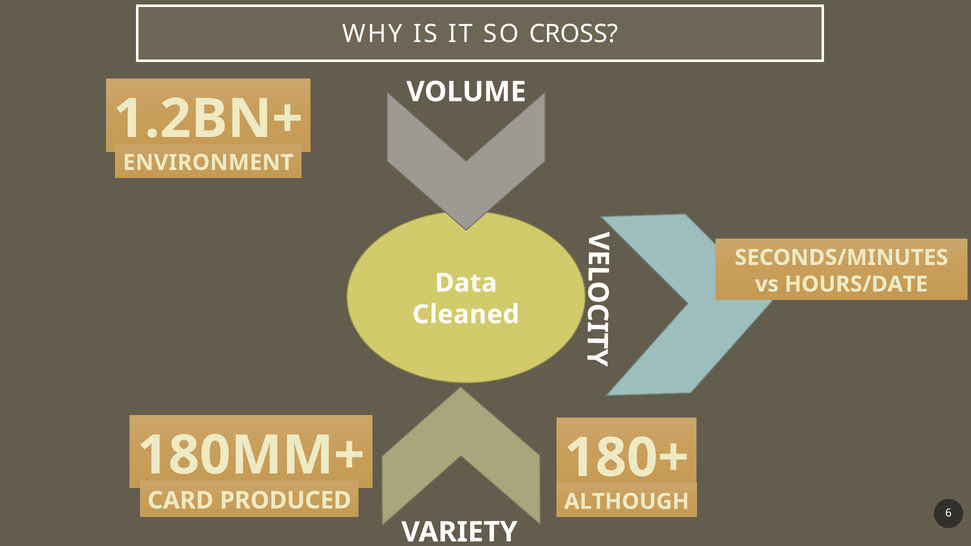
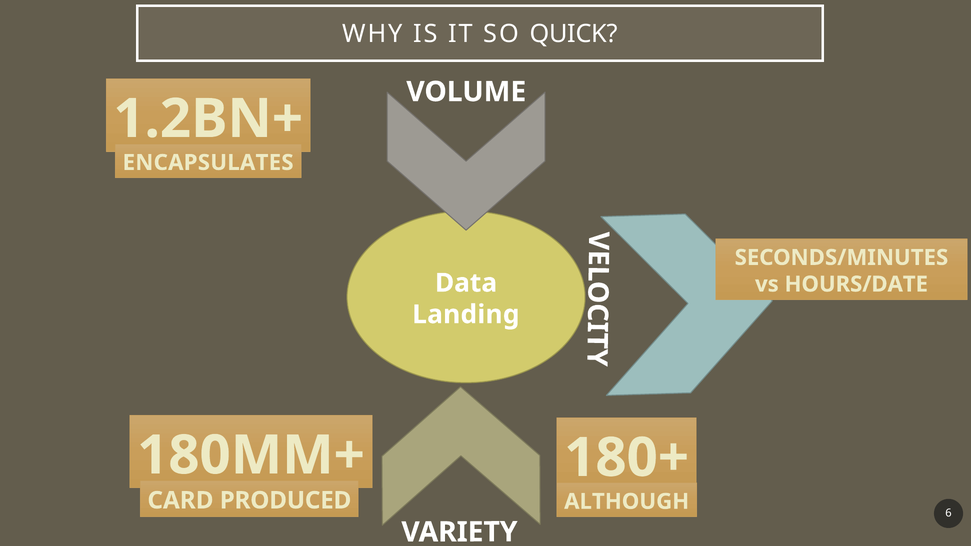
CROSS: CROSS -> QUICK (574, 34)
ENVIRONMENT: ENVIRONMENT -> ENCAPSULATES (208, 163)
Cleaned: Cleaned -> Landing (466, 315)
